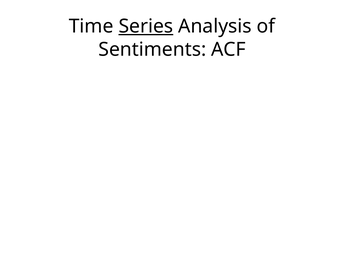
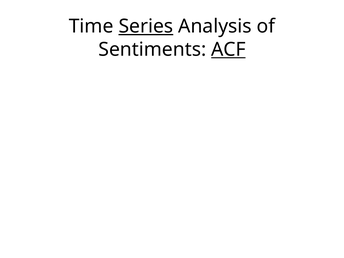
ACF underline: none -> present (228, 49)
